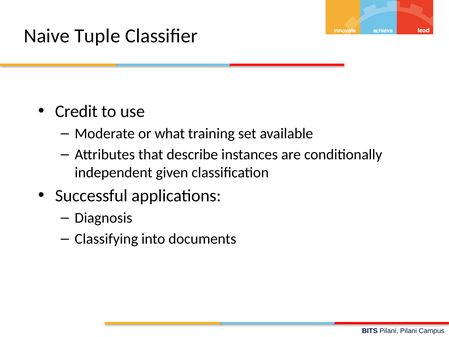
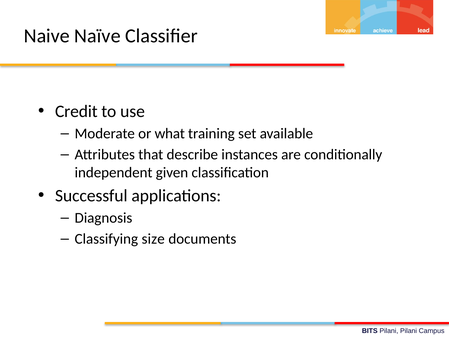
Tuple: Tuple -> Naïve (97, 36)
into: into -> size (153, 239)
